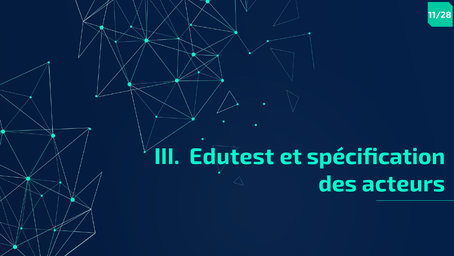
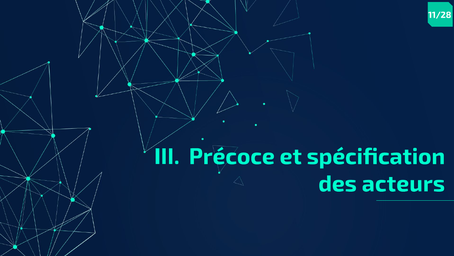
Edutest: Edutest -> Précoce (232, 156)
